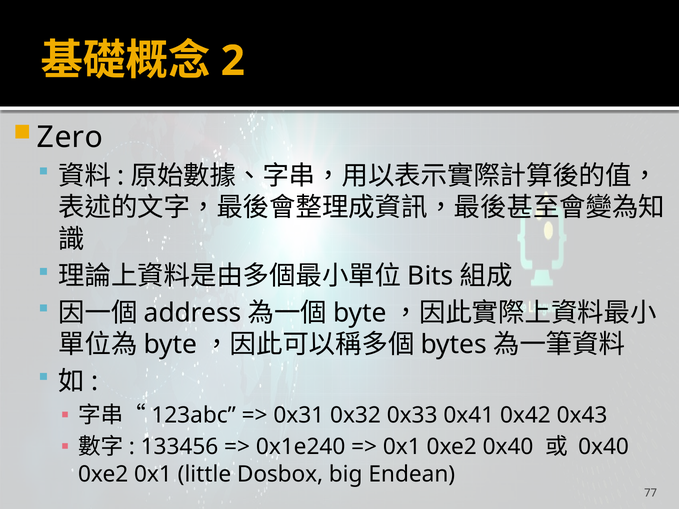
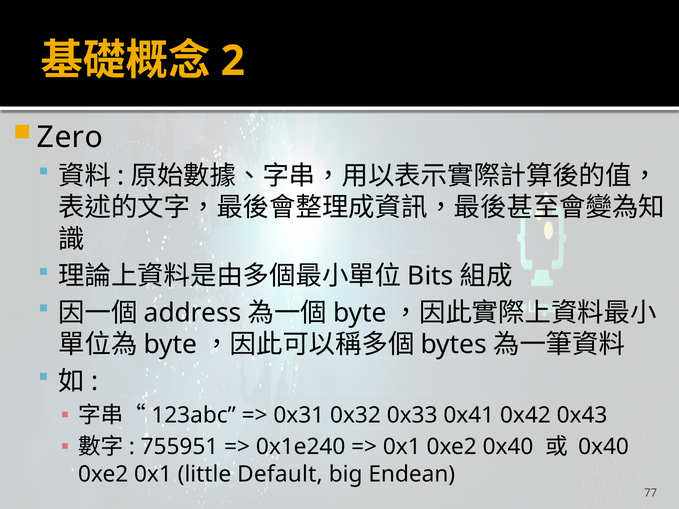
133456: 133456 -> 755951 (179, 447)
Dosbox: Dosbox -> Default (280, 474)
